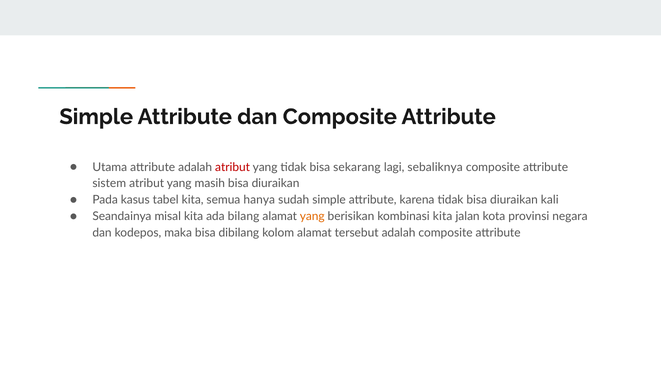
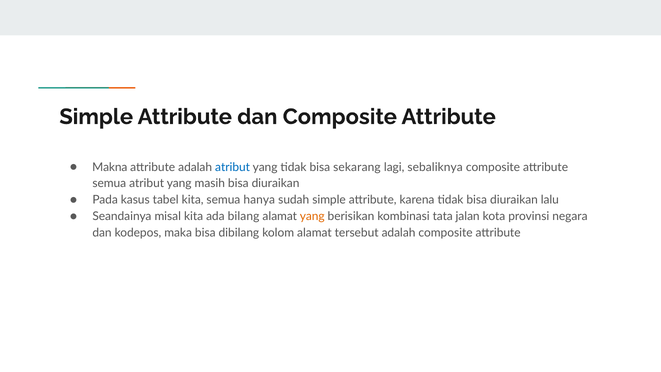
Utama: Utama -> Makna (110, 167)
atribut colour: red -> blue (233, 167)
sistem: sistem -> semua (109, 183)
kali: kali -> lalu (550, 200)
kombinasi kita: kita -> tata (443, 216)
